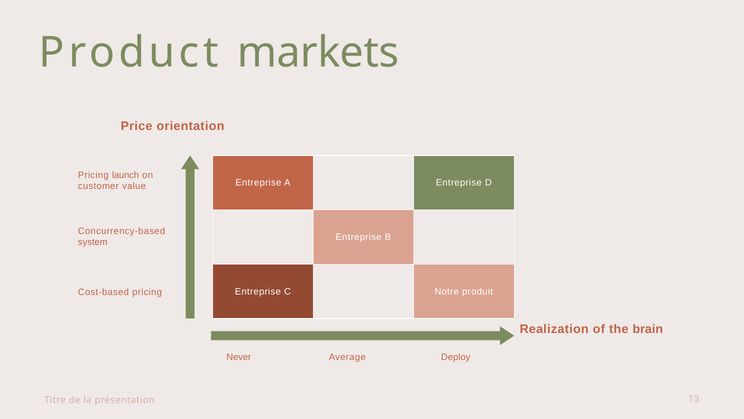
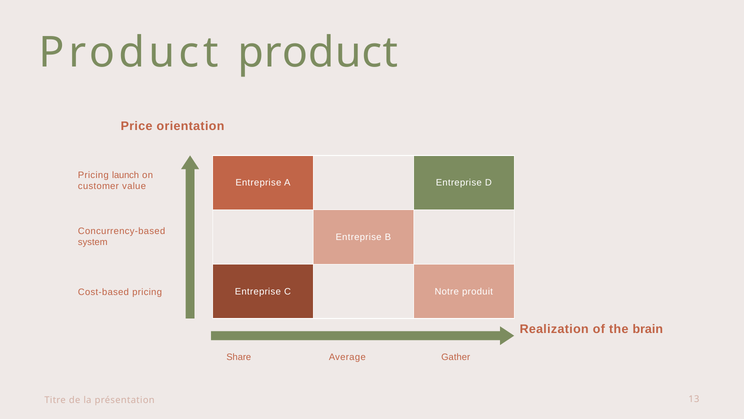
Product markets: markets -> product (318, 53)
Never: Never -> Share (239, 357)
Deploy: Deploy -> Gather (456, 357)
